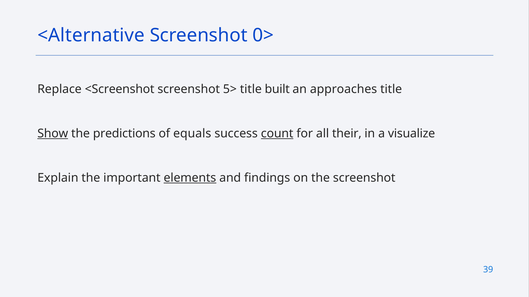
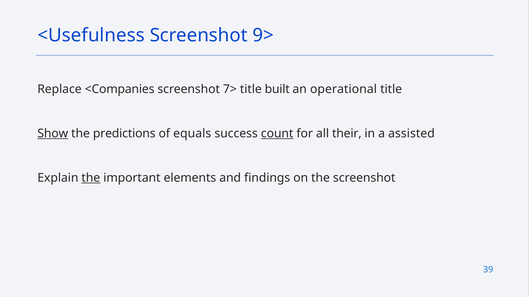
<Alternative: <Alternative -> <Usefulness (91, 35)
0>: 0> -> 9> (263, 35)
<Screenshot: <Screenshot -> <Companies (120, 89)
5>: 5> -> 7> (230, 89)
approaches: approaches -> operational (343, 89)
visualize: visualize -> assisted (411, 134)
the underline: none -> present (91, 178)
elements underline: present -> none (190, 178)
